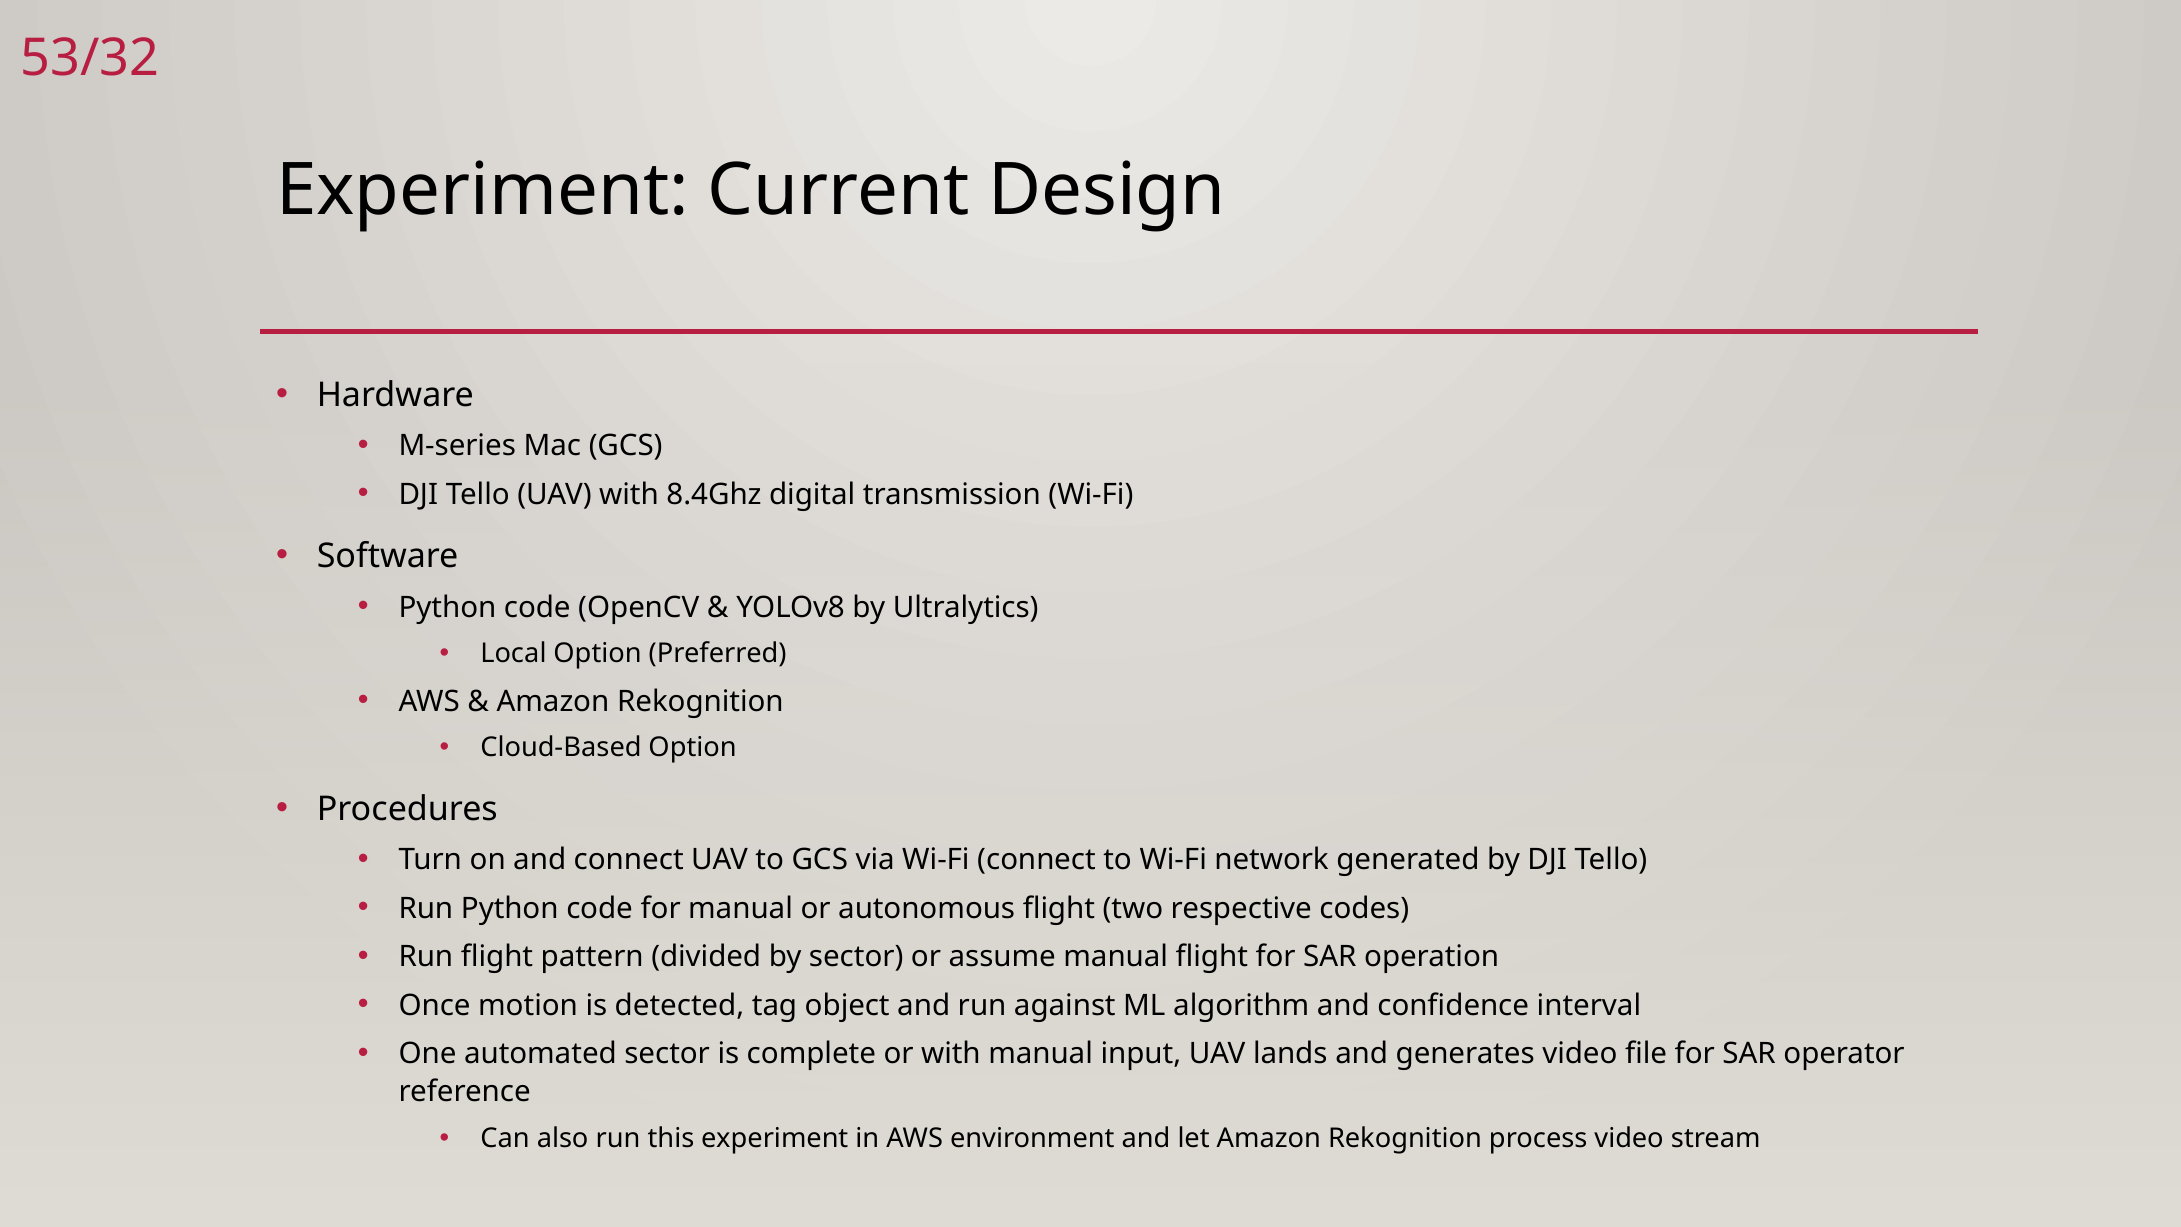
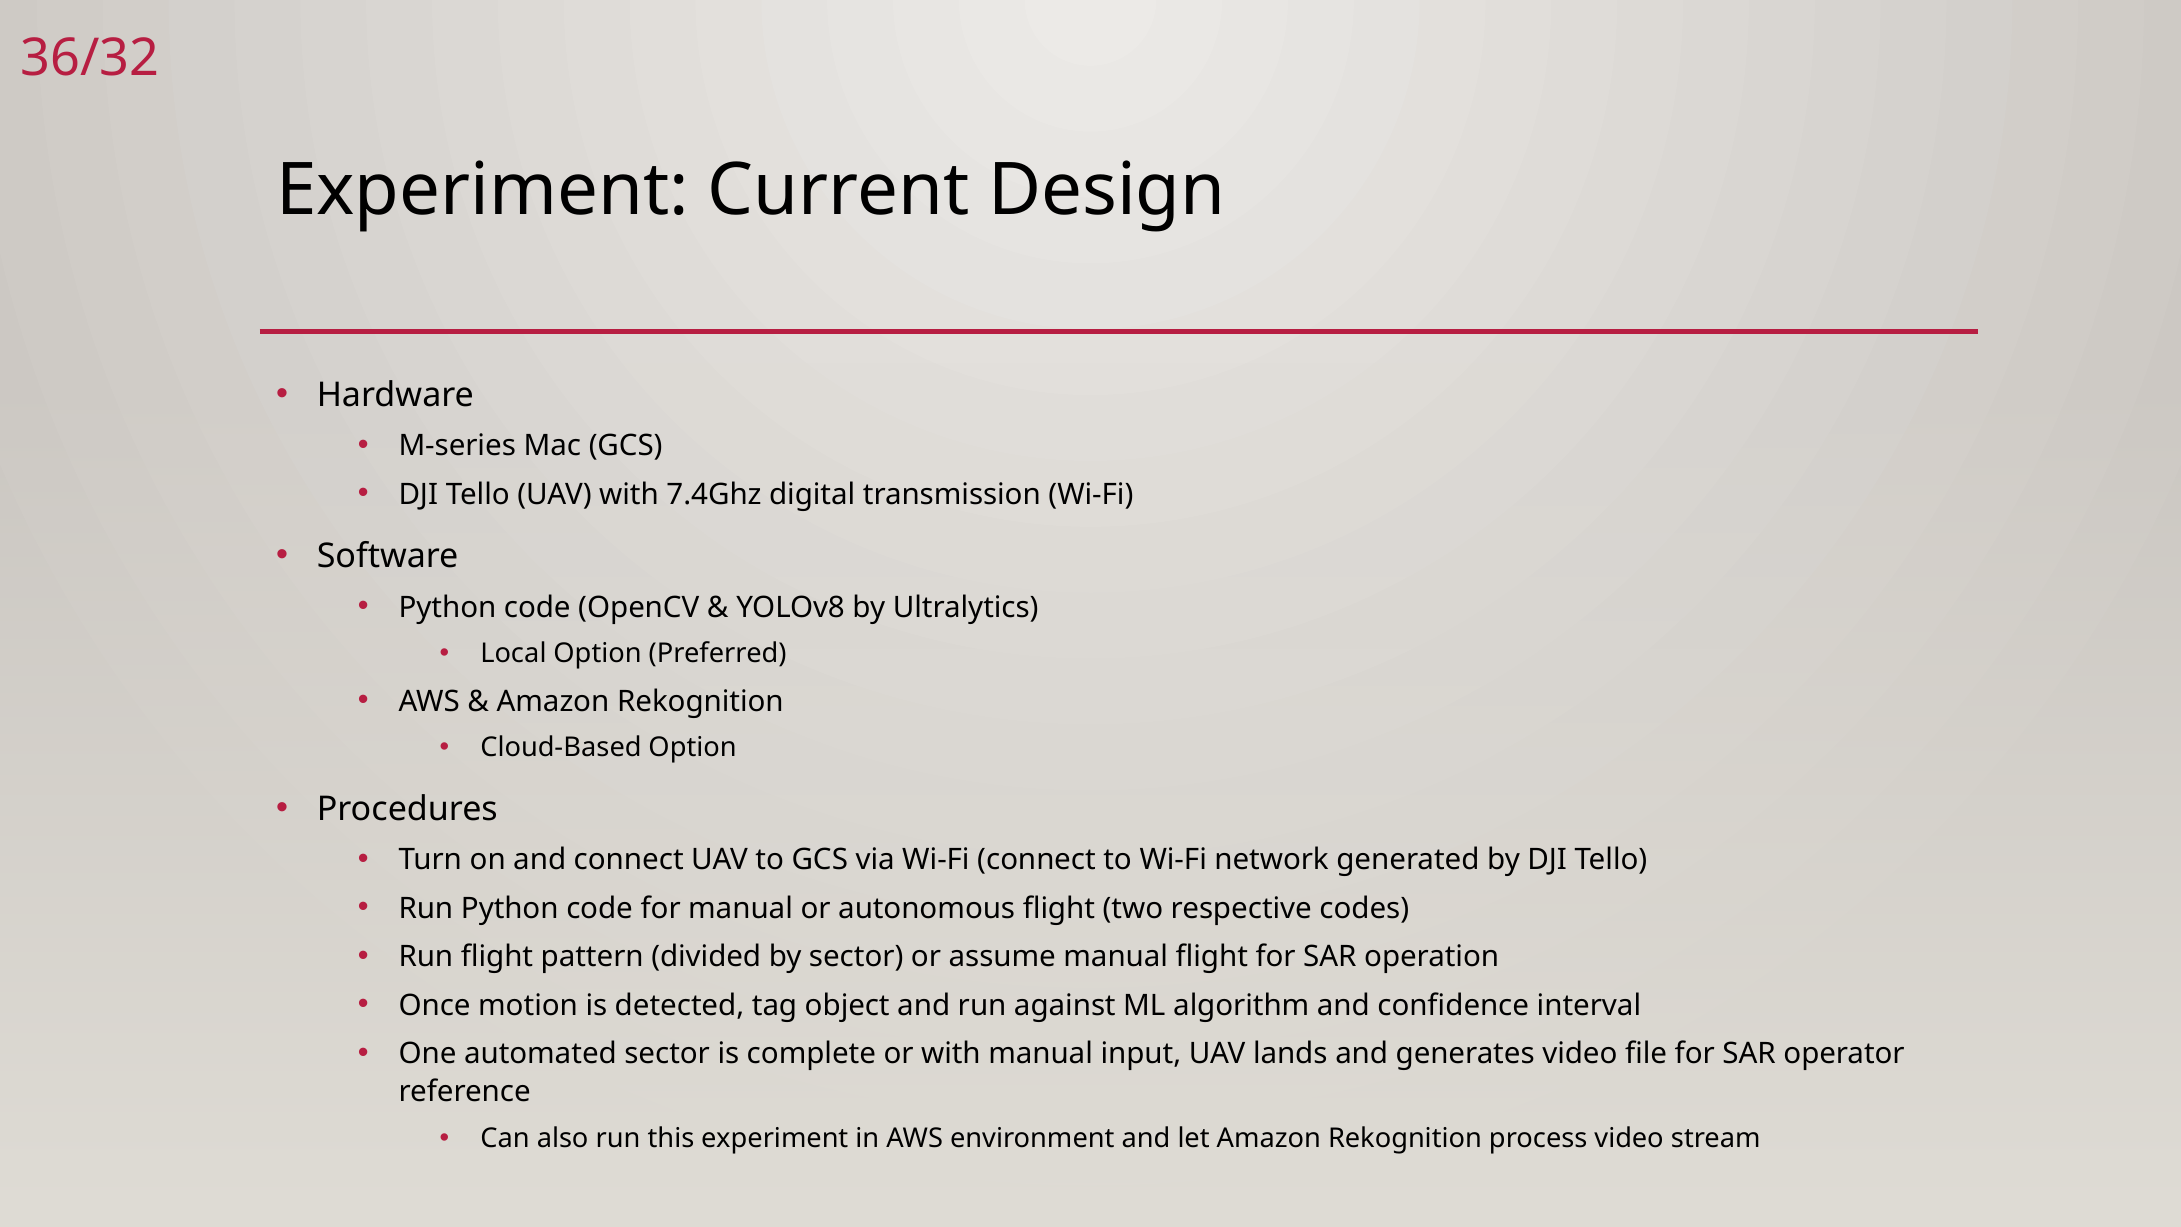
53/32: 53/32 -> 36/32 (90, 58)
8.4Ghz: 8.4Ghz -> 7.4Ghz (714, 494)
